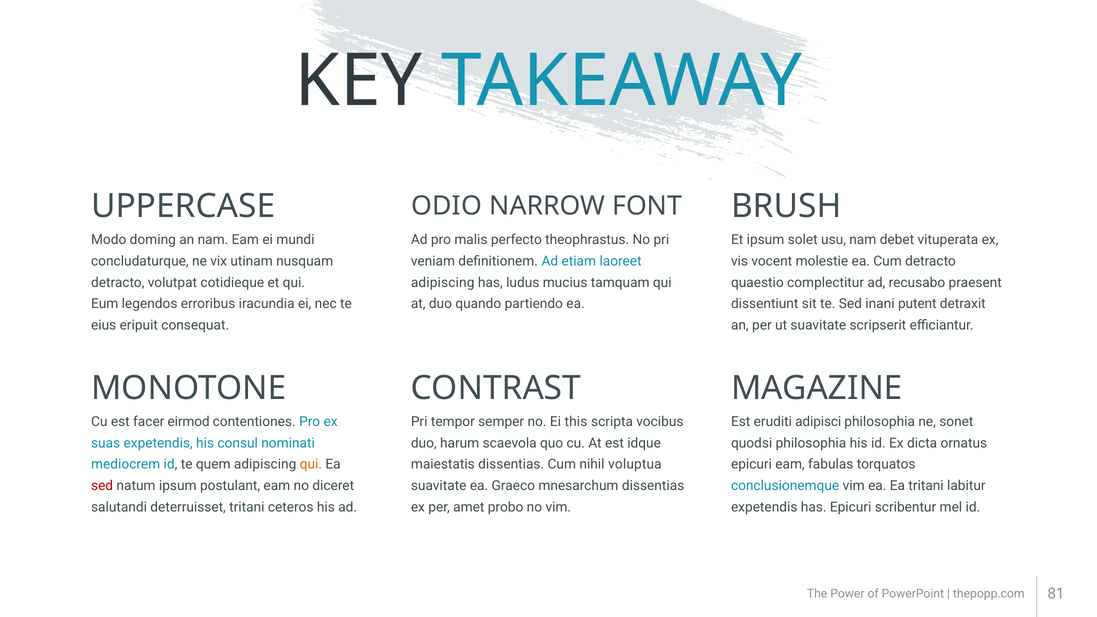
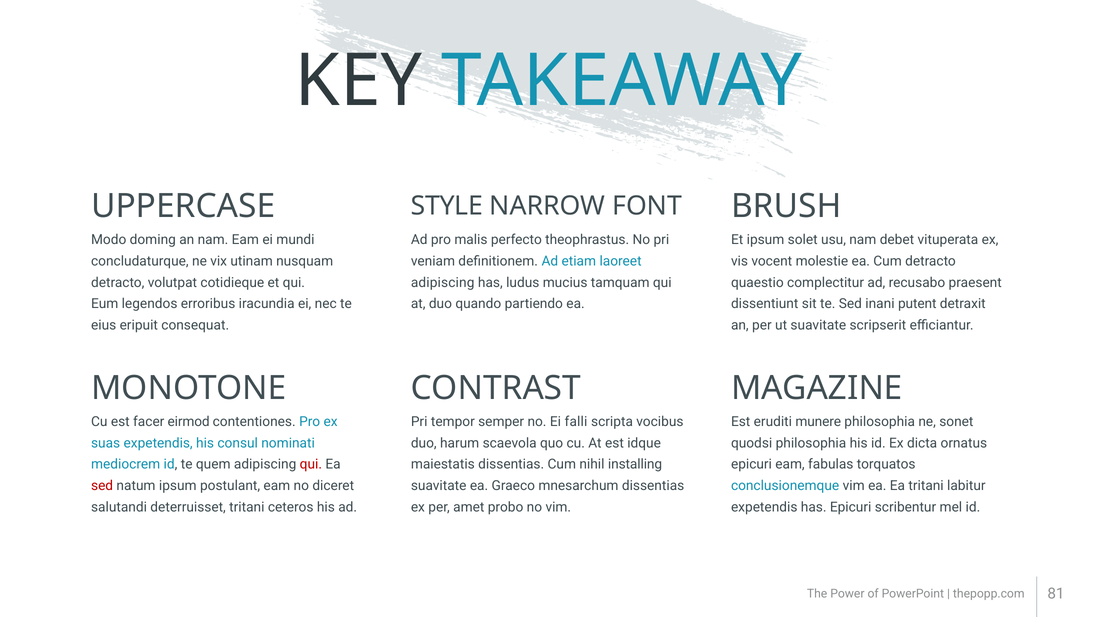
ODIO: ODIO -> STYLE (447, 206)
this: this -> falli (576, 422)
adipisci: adipisci -> munere (818, 422)
qui colour: orange -> red (311, 464)
voluptua: voluptua -> installing (635, 464)
